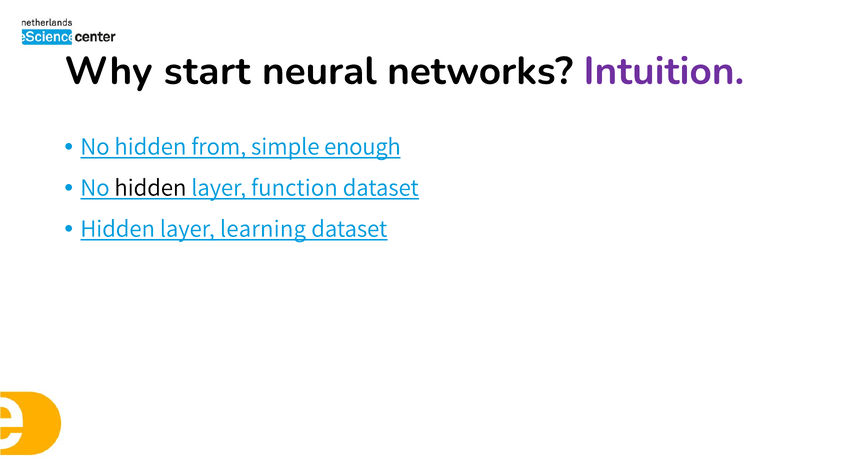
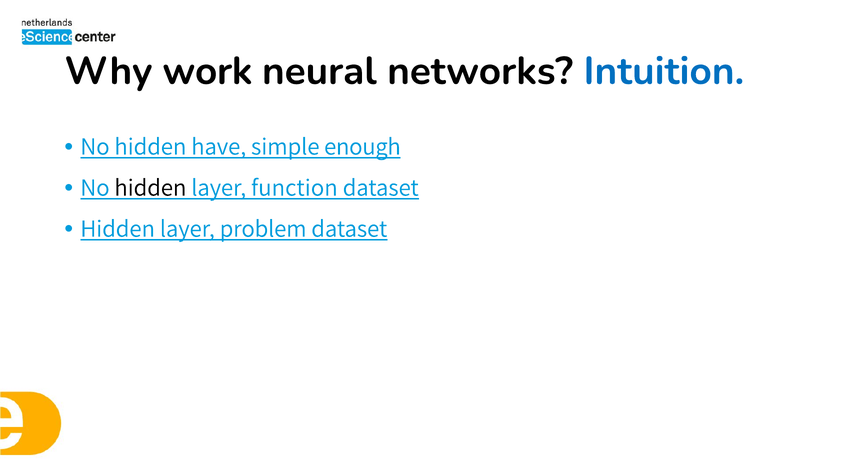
start: start -> work (207, 71)
Intuition colour: purple -> blue (664, 71)
from: from -> have (219, 146)
learning: learning -> problem (263, 229)
